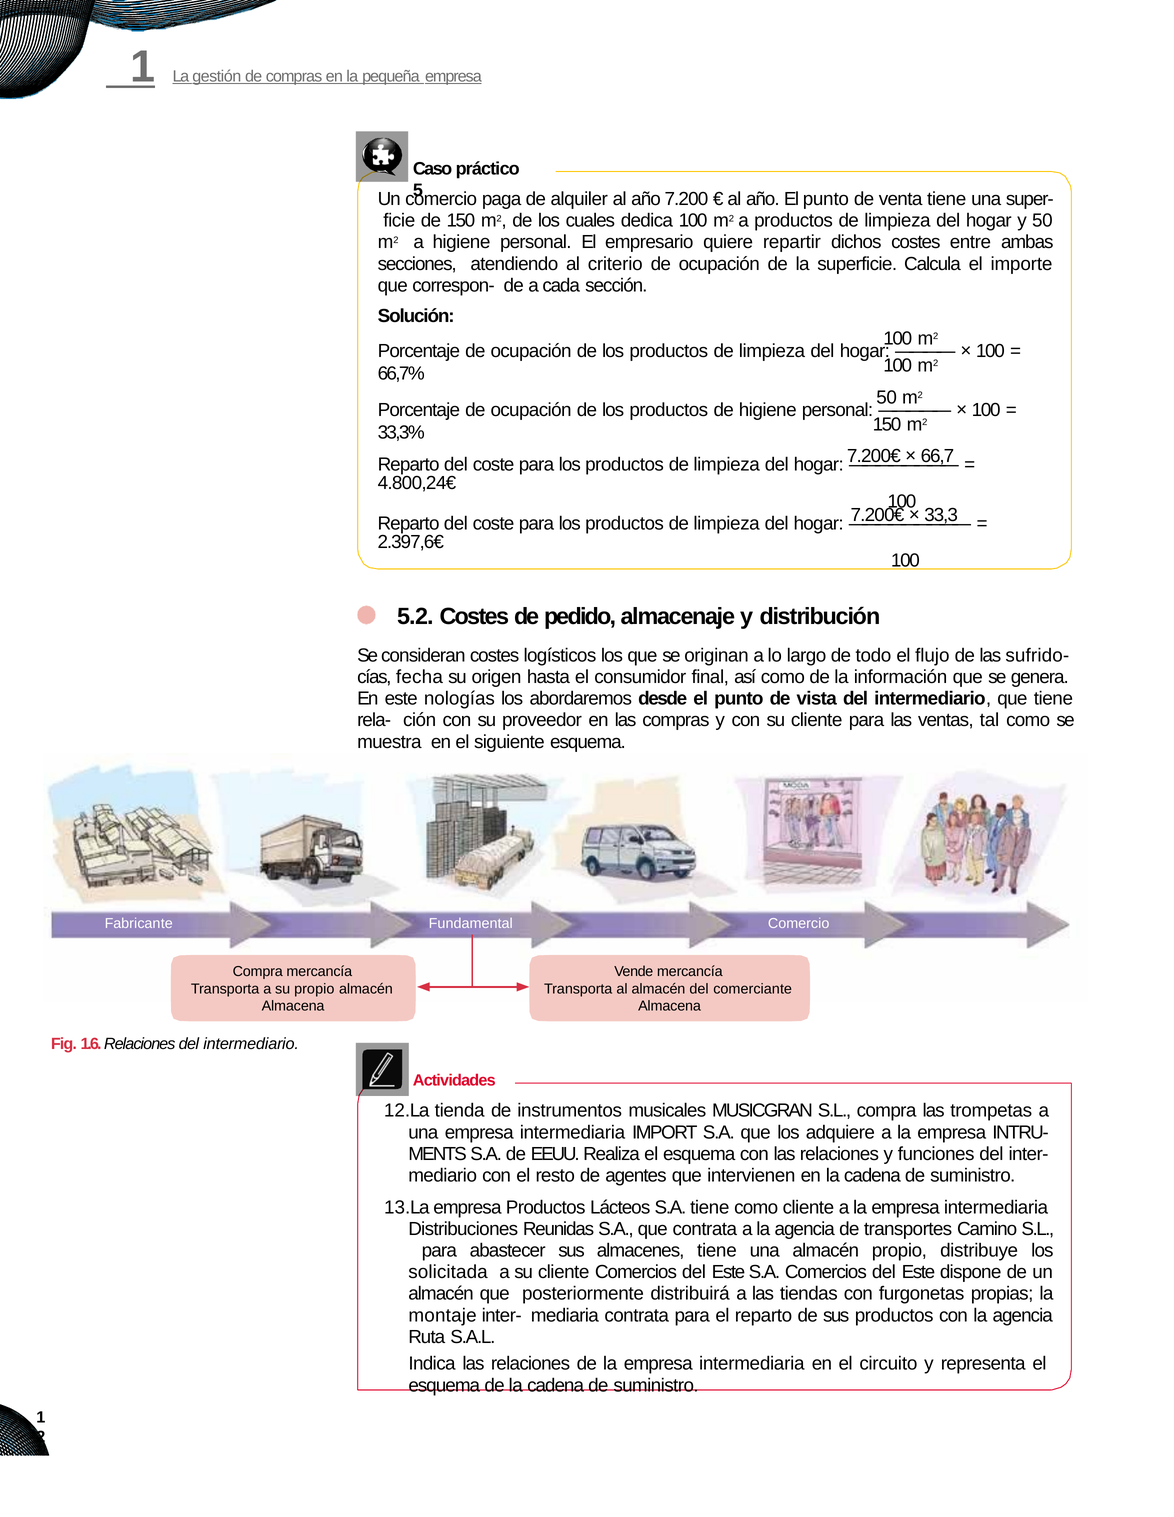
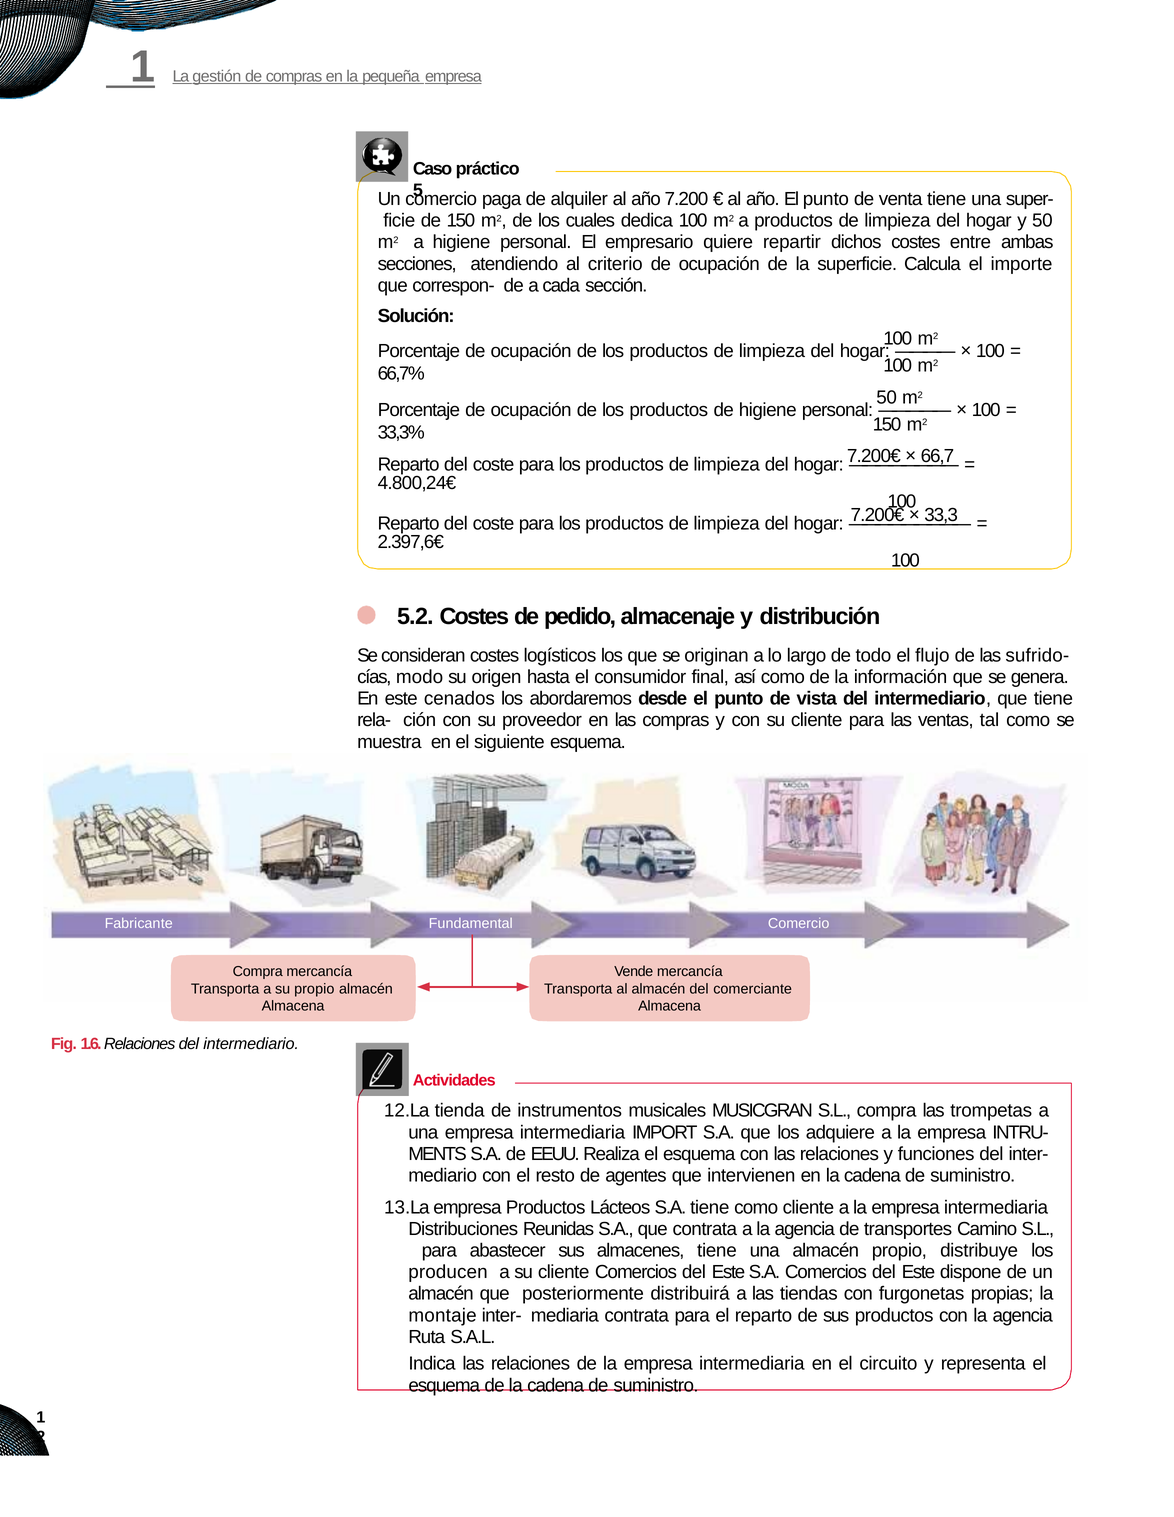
fecha: fecha -> modo (420, 677)
nologías: nologías -> cenados (459, 698)
solicitada: solicitada -> producen (448, 1271)
